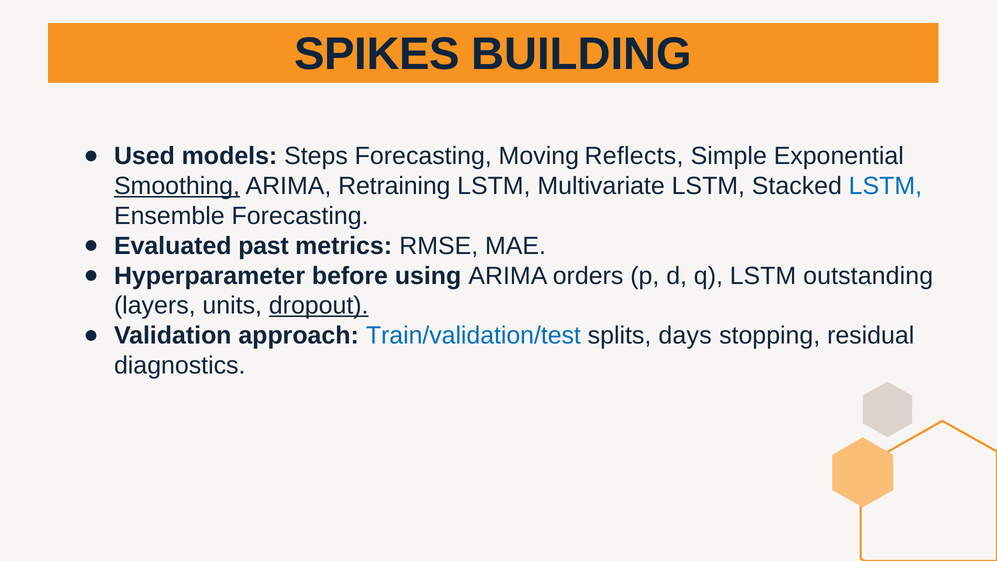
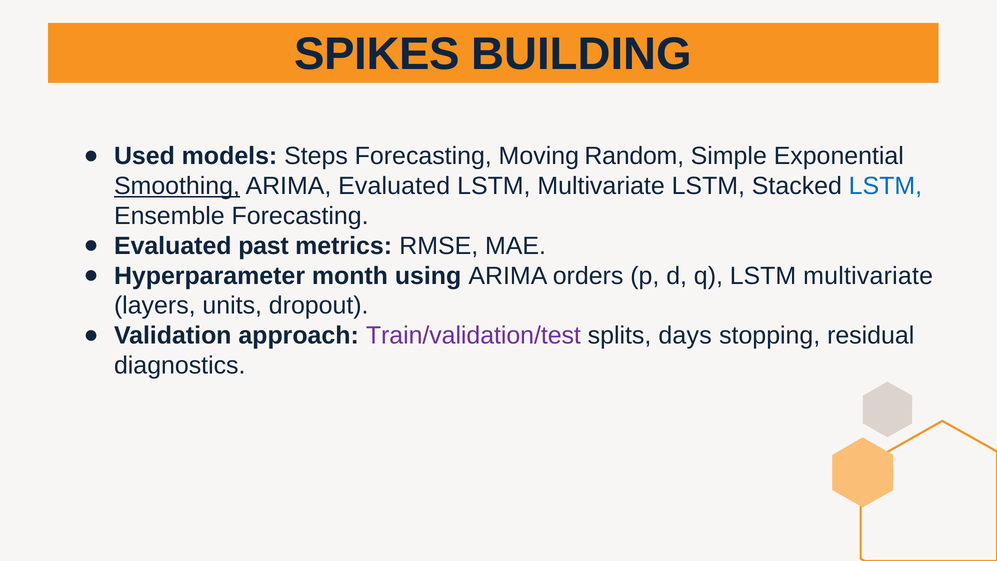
Reflects: Reflects -> Random (634, 156)
ARIMA Retraining: Retraining -> Evaluated (394, 186)
before: before -> month (350, 276)
q LSTM outstanding: outstanding -> multivariate (868, 276)
dropout underline: present -> none (319, 306)
Train/validation/test colour: blue -> purple (473, 336)
